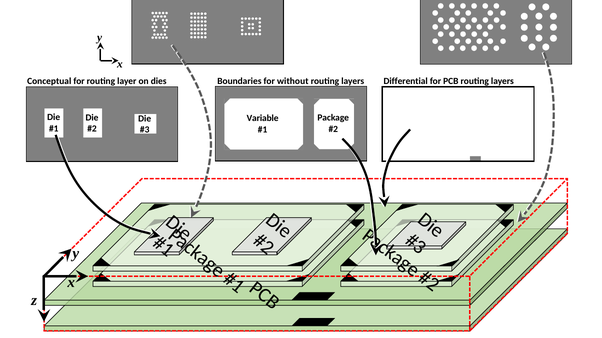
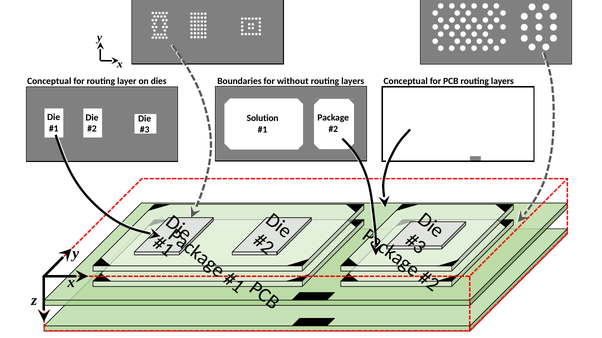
layers Differential: Differential -> Conceptual (406, 81)
Variable: Variable -> Solution (263, 118)
